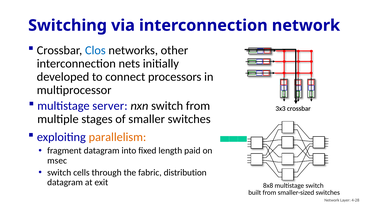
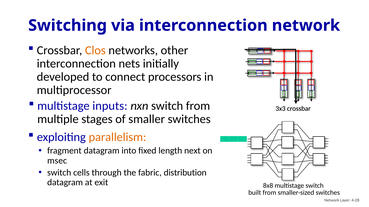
Clos colour: blue -> orange (95, 51)
server: server -> inputs (110, 106)
paid: paid -> next (192, 151)
